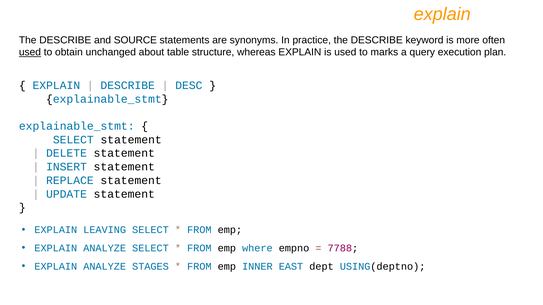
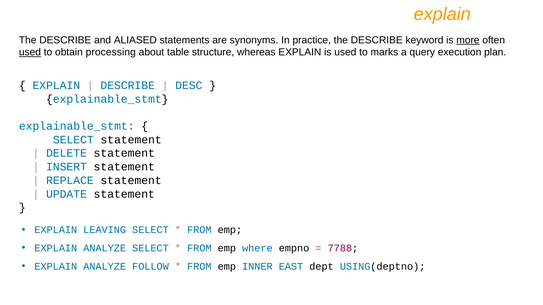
SOURCE: SOURCE -> ALIASED (135, 40)
more underline: none -> present (468, 40)
unchanged: unchanged -> processing (111, 52)
STAGES: STAGES -> FOLLOW (150, 267)
